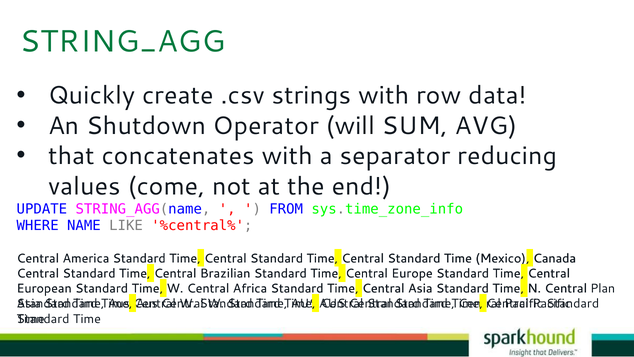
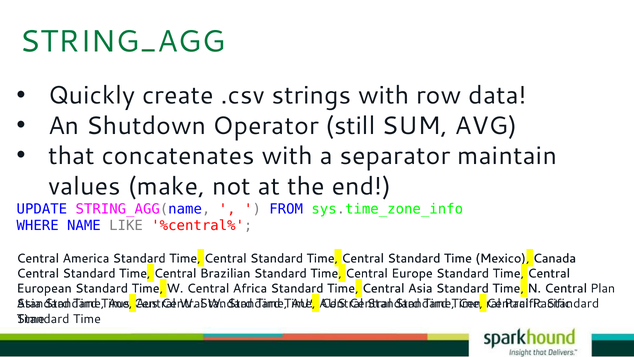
will: will -> still (350, 126)
reducing: reducing -> maintain (507, 156)
come: come -> make (166, 186)
